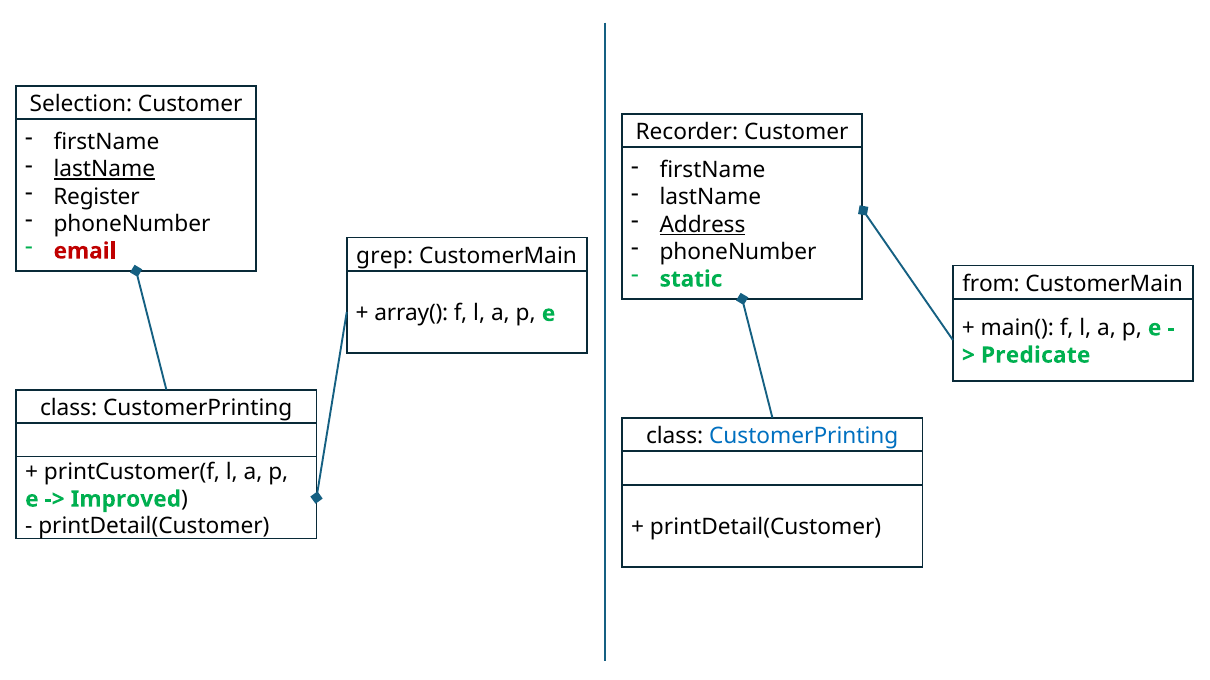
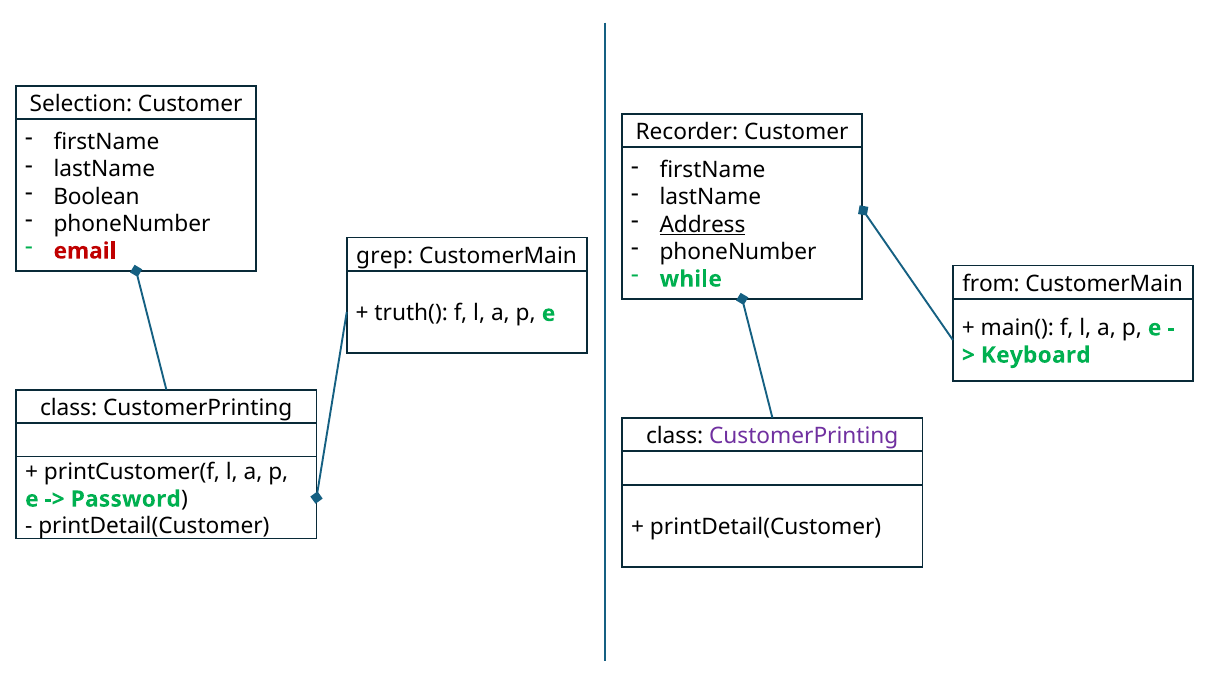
lastName underline: present -> none (104, 170)
Register: Register -> Boolean (96, 197)
static: static -> while (691, 279)
array(: array( -> truth( (411, 314)
Predicate: Predicate -> Keyboard (1036, 355)
CustomerPrinting colour: blue -> purple (804, 436)
Improved: Improved -> Password (126, 500)
